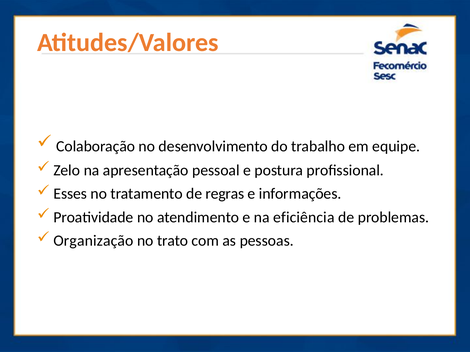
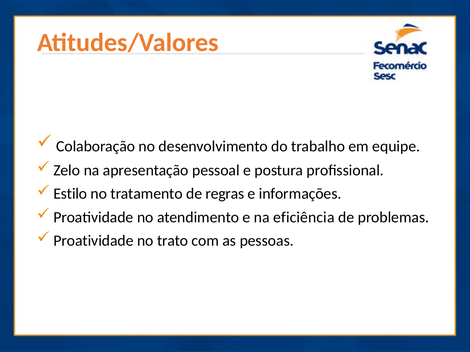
Esses: Esses -> Estilo (70, 194)
Organização: Organização -> Proatividade (93, 241)
